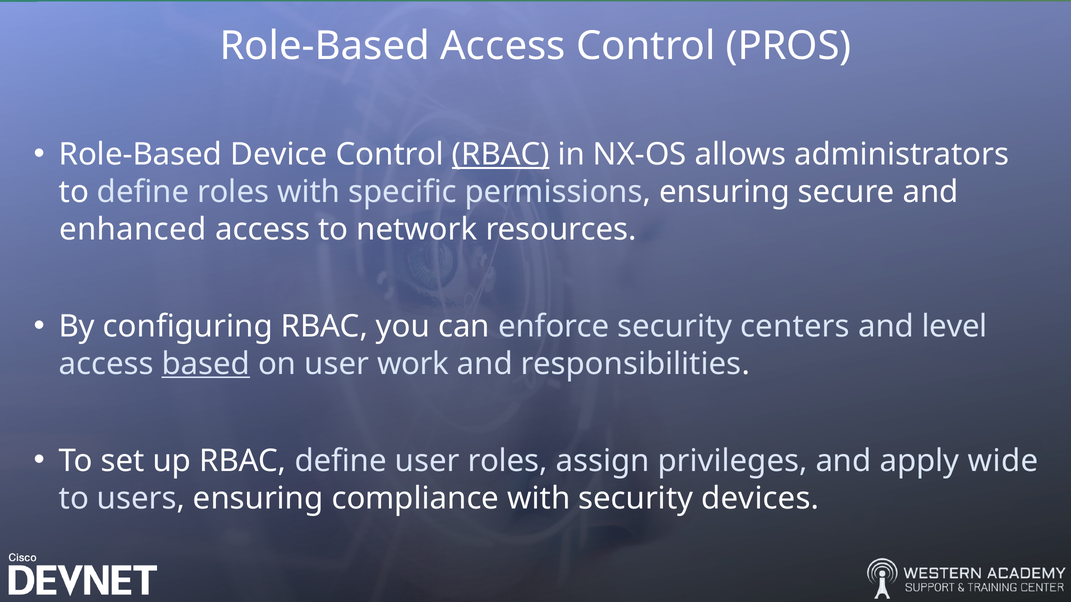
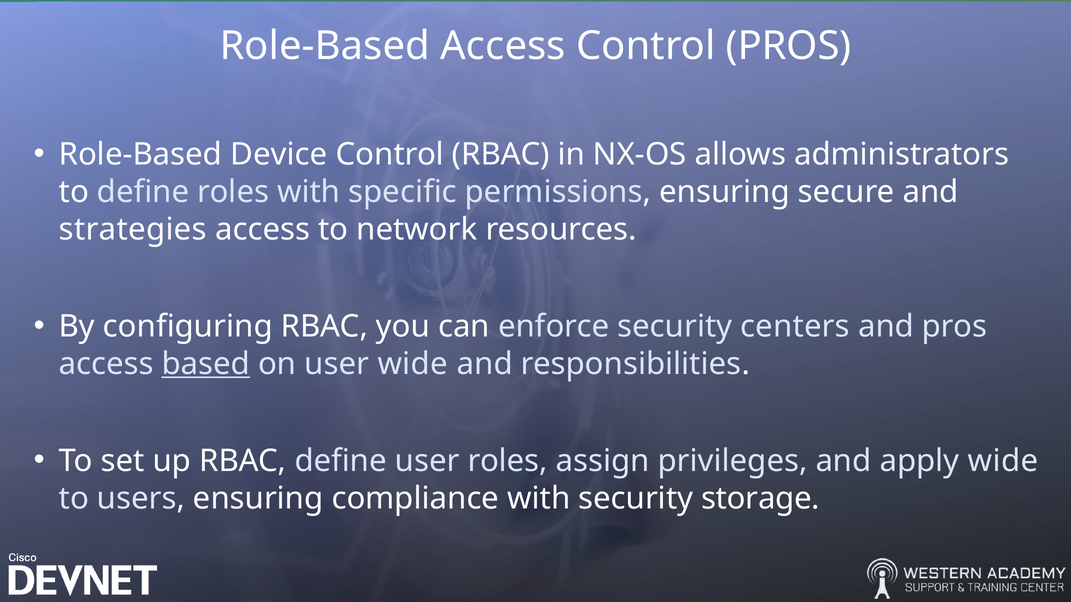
RBAC underline: present -> none (501, 155)
enhanced: enhanced -> strategies (133, 230)
and level: level -> pros (955, 327)
user work: work -> wide (413, 364)
devices: devices -> storage (761, 499)
